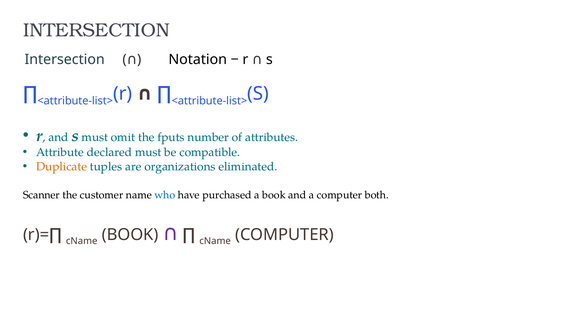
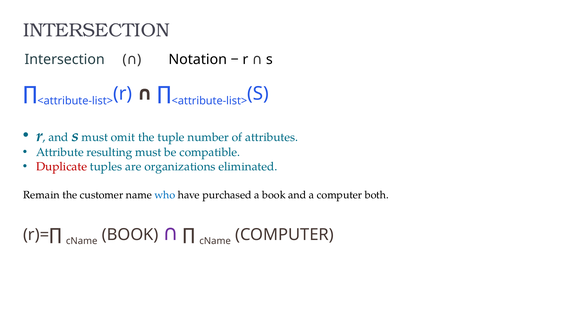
fputs: fputs -> tuple (171, 137)
declared: declared -> resulting (109, 152)
Duplicate colour: orange -> red (62, 166)
Scanner: Scanner -> Remain (41, 195)
